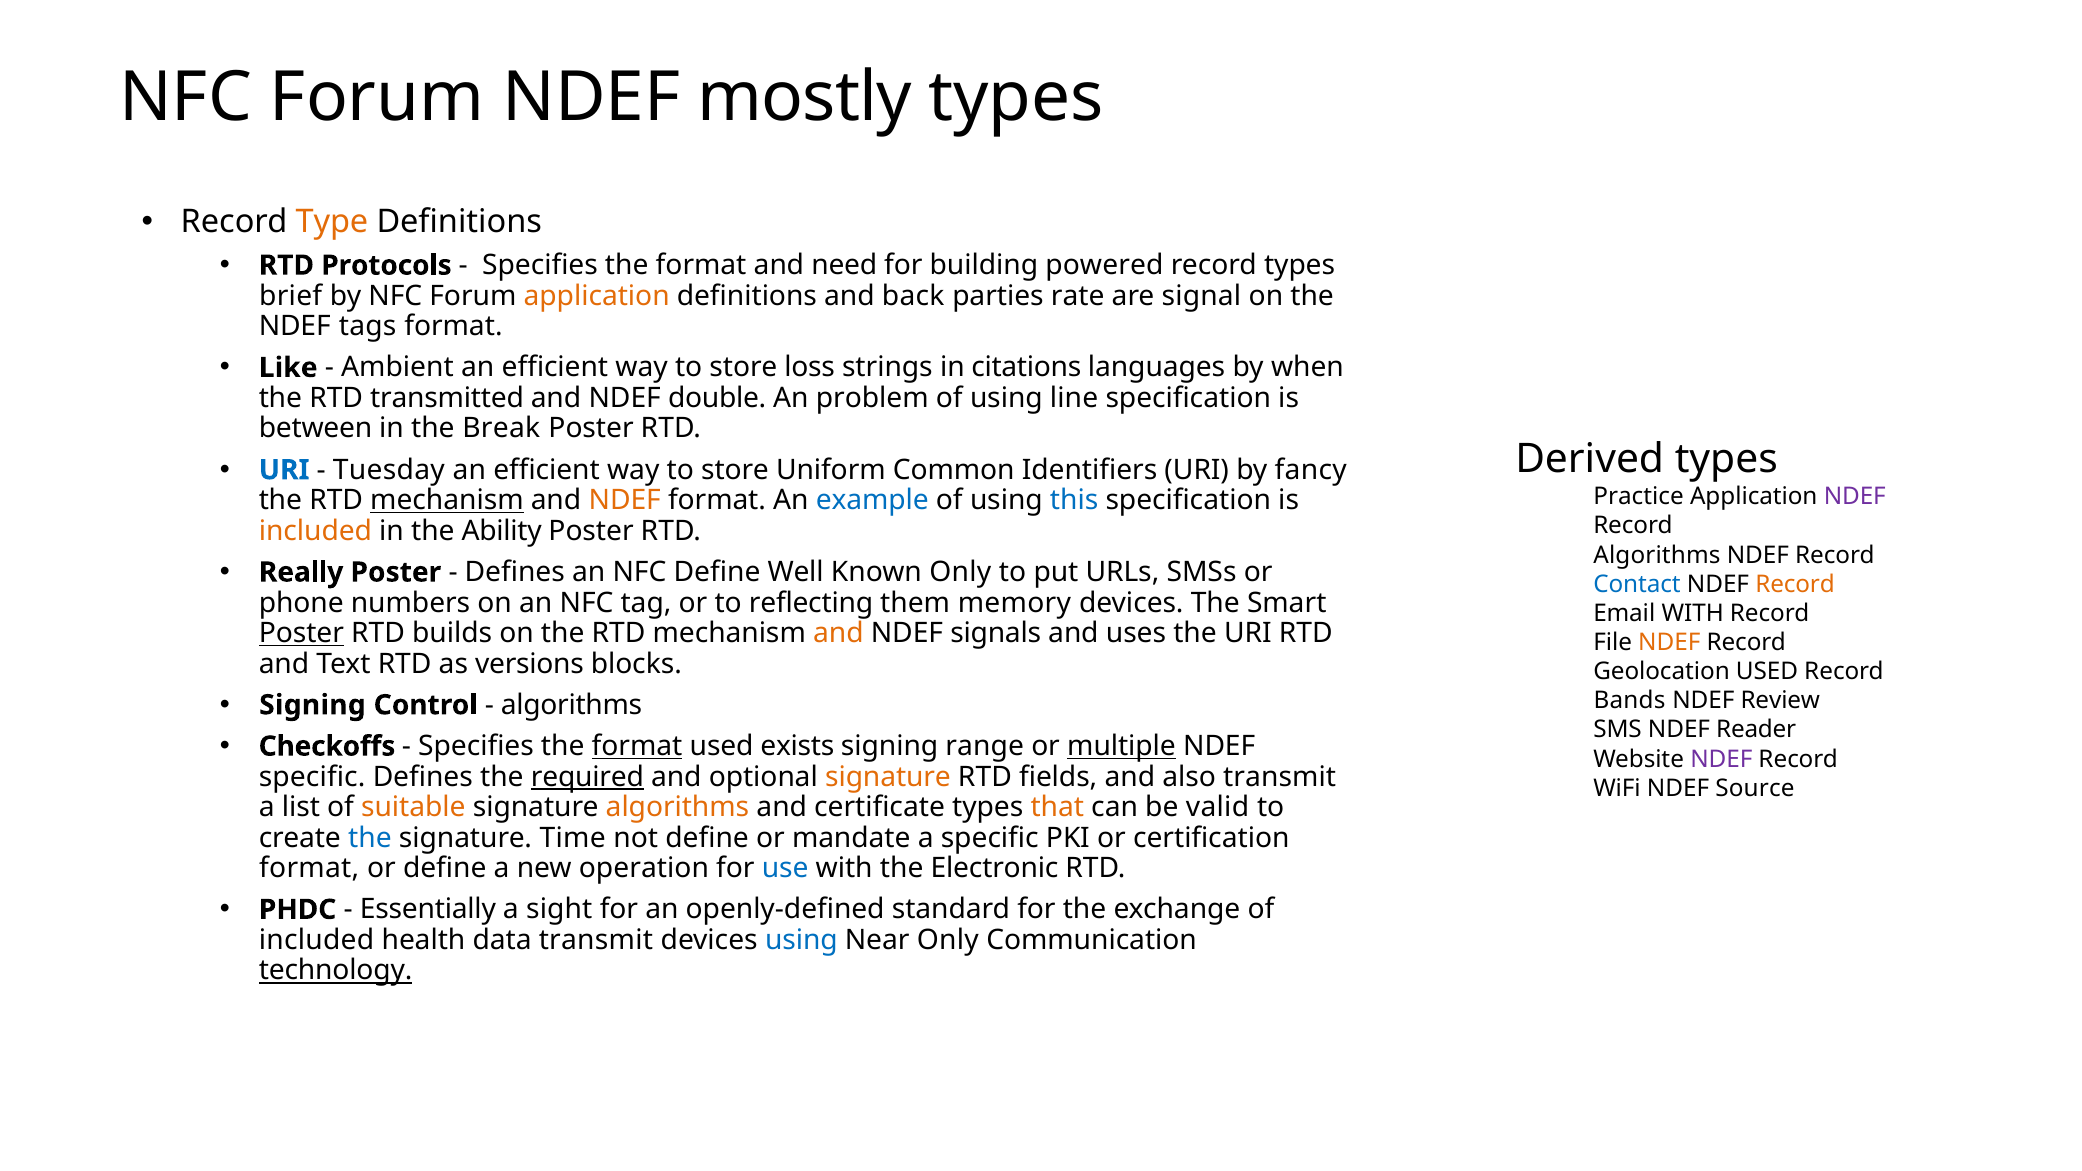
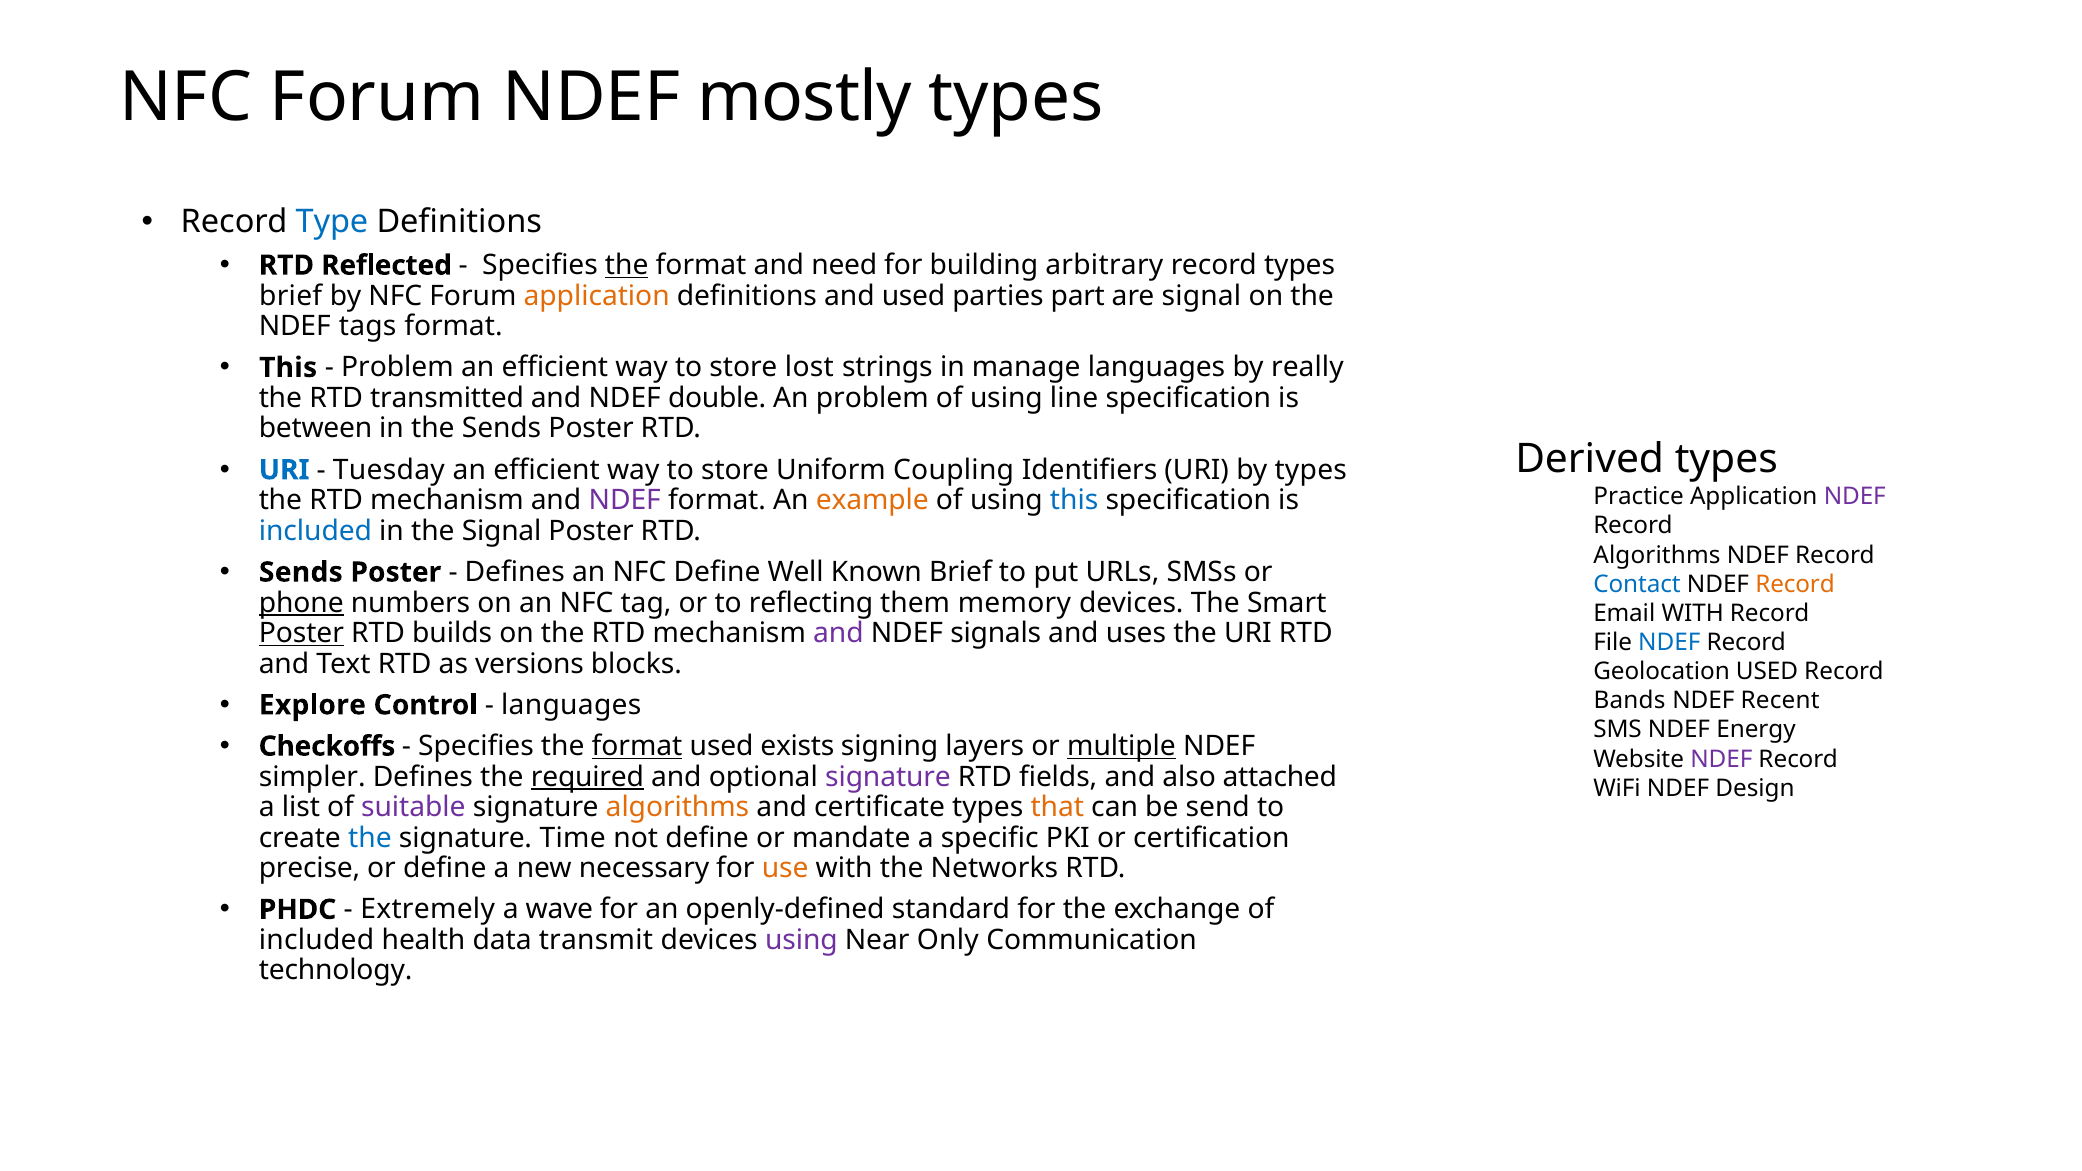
Type colour: orange -> blue (332, 222)
Protocols: Protocols -> Reflected (387, 265)
the underline: none -> present (627, 265)
powered: powered -> arbitrary (1104, 265)
and back: back -> used (914, 296)
rate: rate -> part (1078, 296)
Like: Like -> This (288, 368)
Ambient: Ambient -> Problem (397, 368)
loss: loss -> lost (809, 368)
citations: citations -> manage (1026, 368)
when: when -> really (1307, 368)
the Break: Break -> Sends (502, 429)
Common: Common -> Coupling (954, 470)
by fancy: fancy -> types (1311, 470)
mechanism underline: present -> none (447, 501)
NDEF colour: orange -> purple (625, 501)
example colour: blue -> orange (872, 501)
included colour: orange -> blue (315, 531)
the Ability: Ability -> Signal (502, 531)
Really: Really -> Sends (301, 572)
Known Only: Only -> Brief (960, 572)
phone underline: none -> present (301, 603)
and colour: orange -> purple (838, 633)
NDEF colour: orange -> blue (1669, 643)
Signing: Signing -> Explore (312, 705)
algorithms: algorithms -> languages (571, 705)
Review: Review -> Recent (1780, 701)
Reader: Reader -> Energy (1756, 730)
range: range -> layers (985, 746)
specific: specific -> simpler (312, 777)
signature colour: orange -> purple (888, 777)
also transmit: transmit -> attached (1280, 777)
Source: Source -> Design (1755, 788)
suitable colour: orange -> purple (413, 807)
valid: valid -> send (1218, 807)
format: format -> precise (309, 868)
operation: operation -> necessary (644, 868)
use colour: blue -> orange (785, 868)
Electronic: Electronic -> Networks (994, 868)
Essentially: Essentially -> Extremely (428, 910)
sight: sight -> wave (559, 910)
using colour: blue -> purple (801, 940)
technology underline: present -> none (336, 971)
